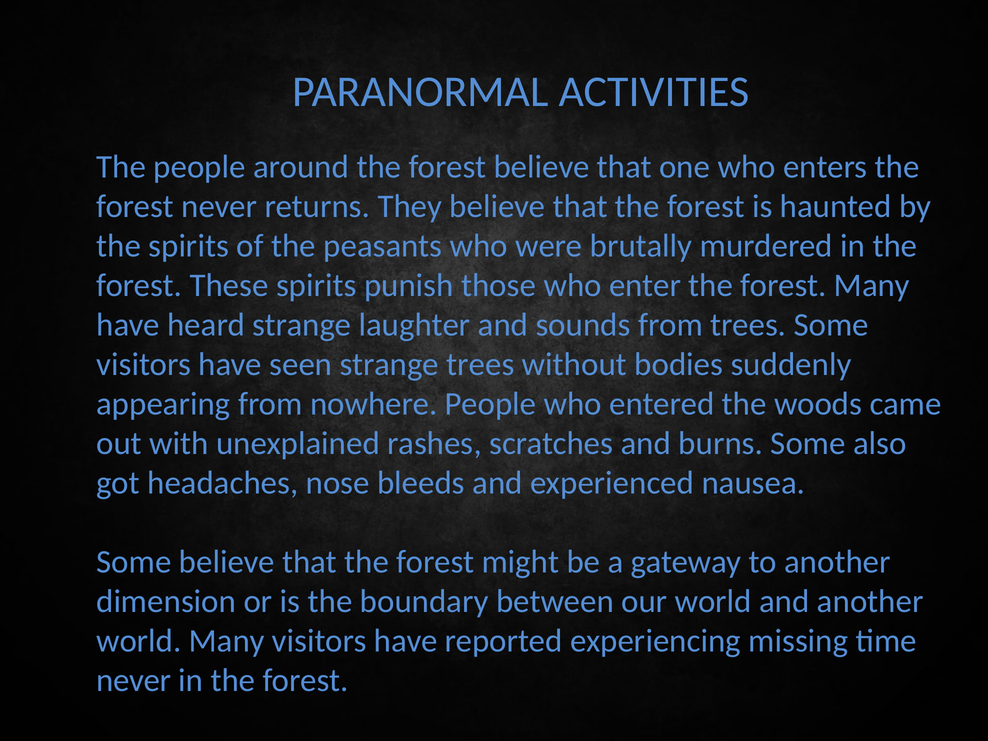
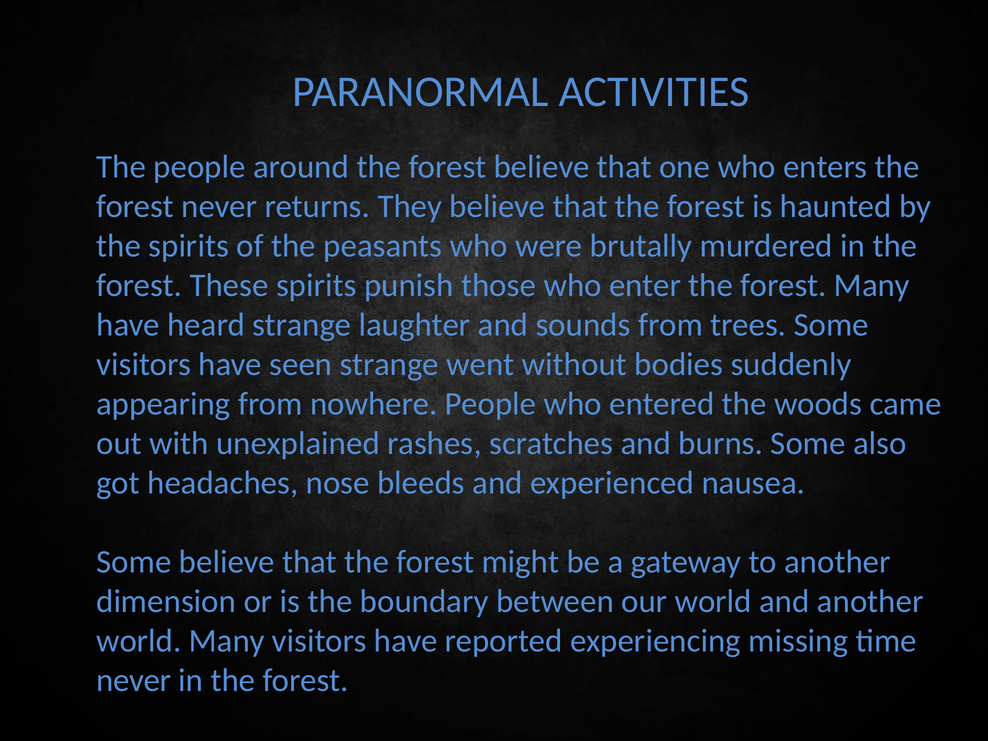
strange trees: trees -> went (480, 364)
